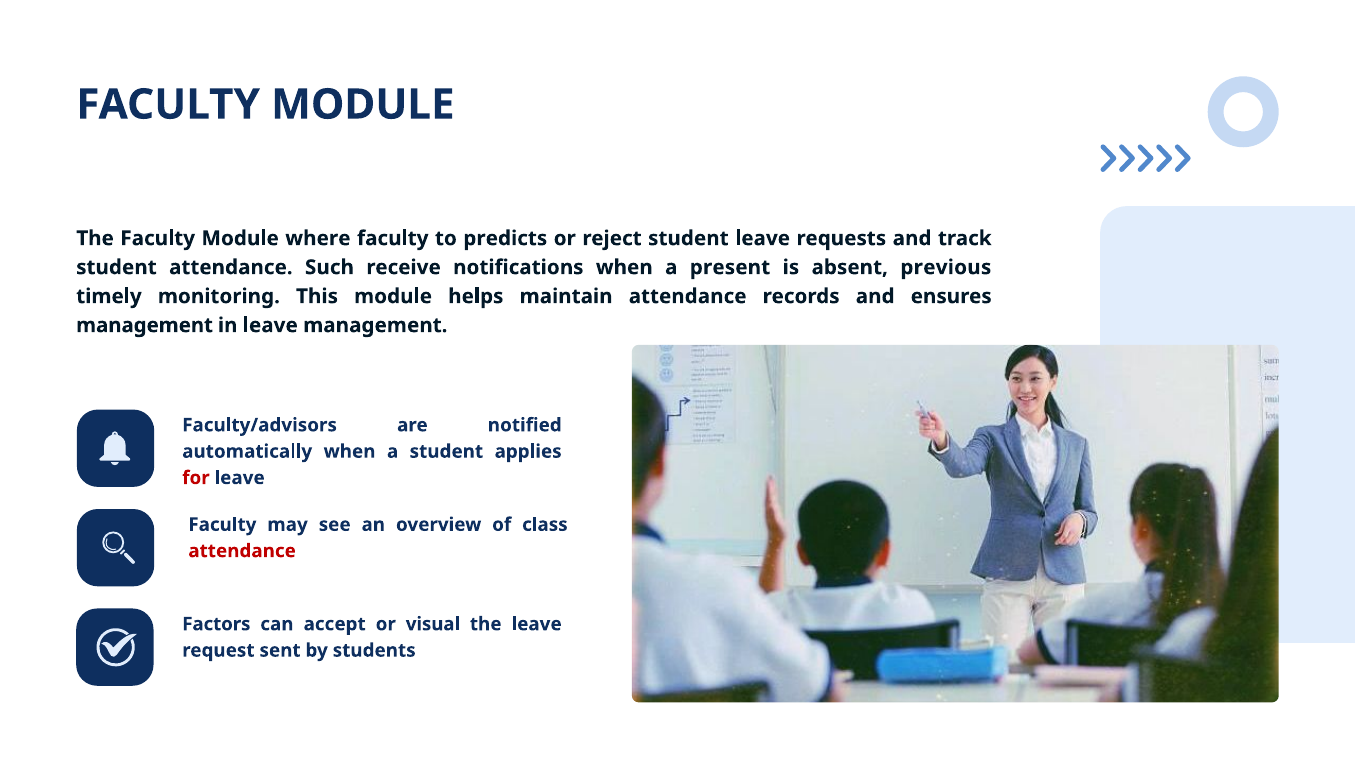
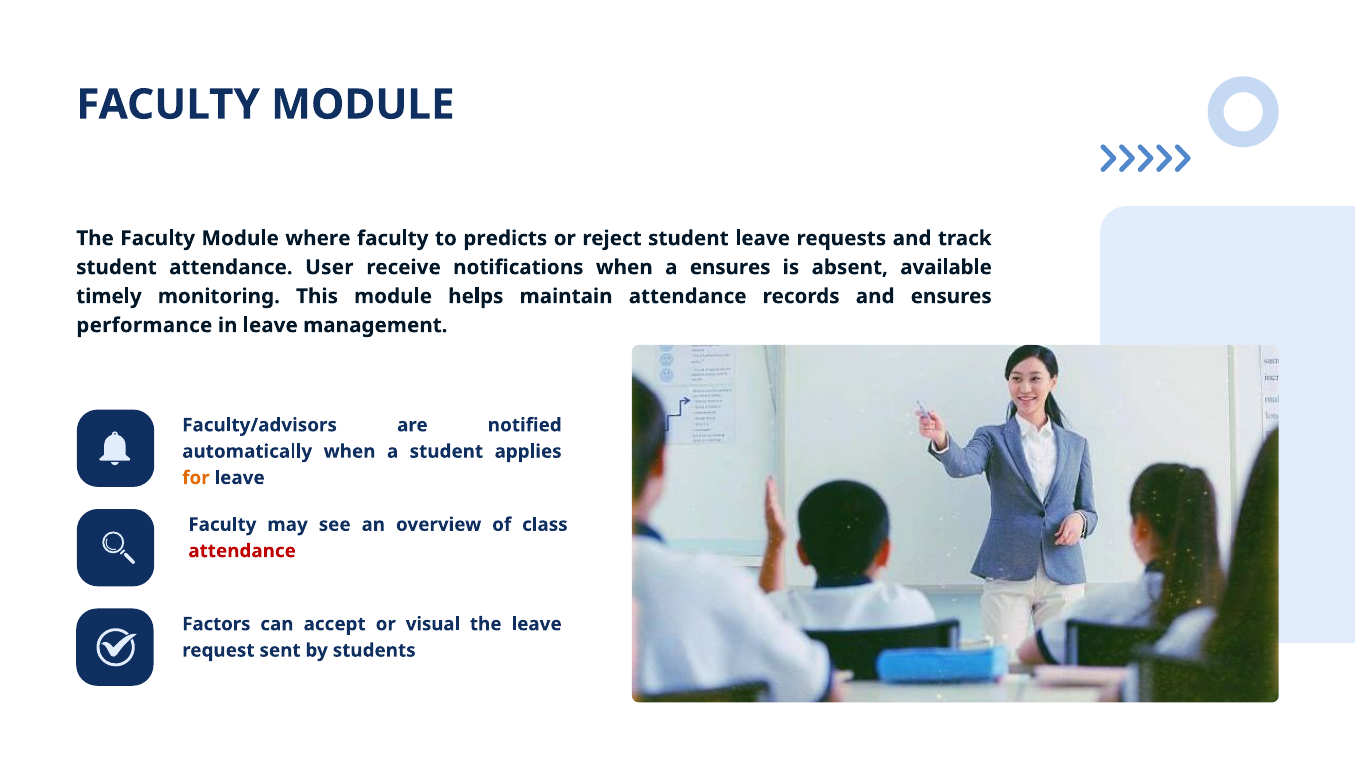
Such: Such -> User (329, 267)
a present: present -> ensures (730, 267)
previous: previous -> available (946, 267)
management: management -> performance (144, 325)
for colour: red -> orange (196, 478)
